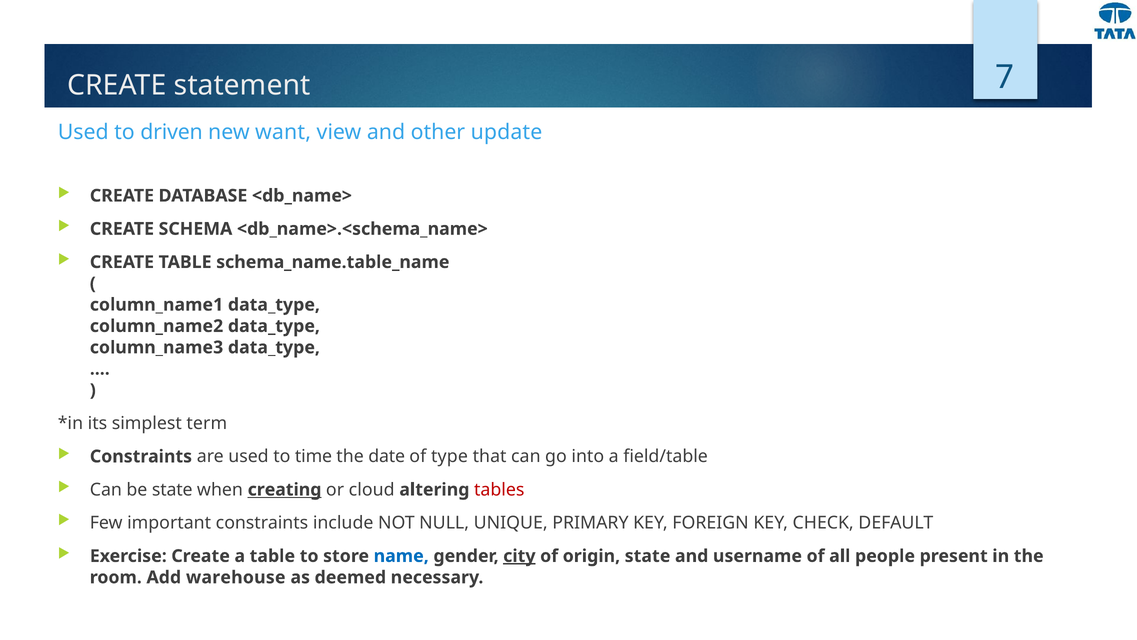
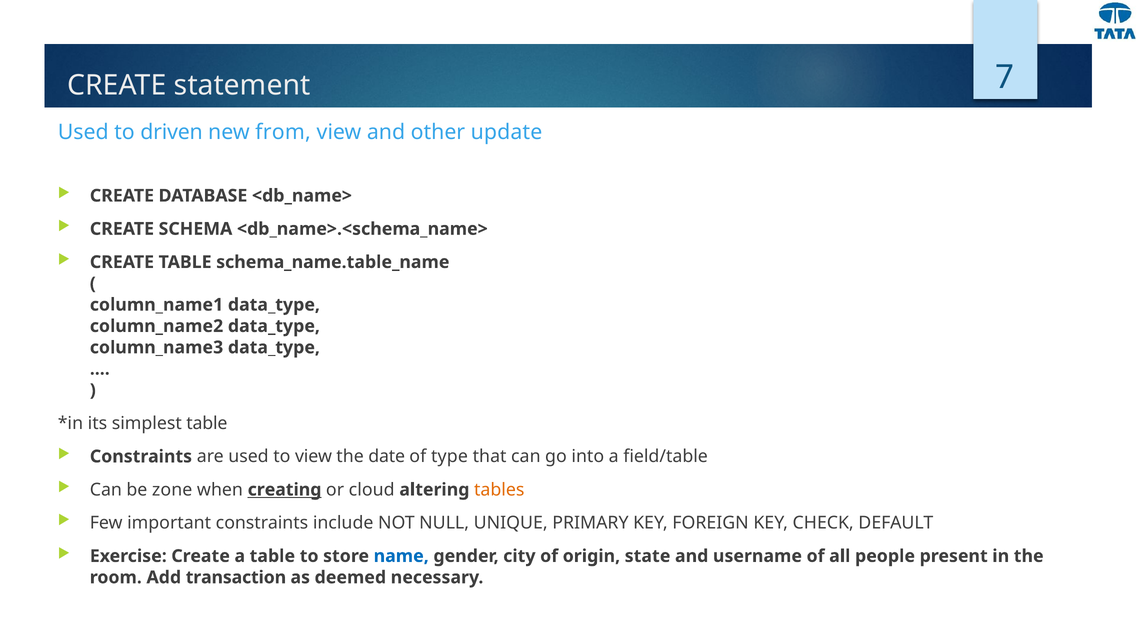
want: want -> from (283, 132)
simplest term: term -> table (207, 423)
to time: time -> view (314, 456)
be state: state -> zone (172, 489)
tables colour: red -> orange (499, 489)
city underline: present -> none (519, 556)
warehouse: warehouse -> transaction (236, 577)
